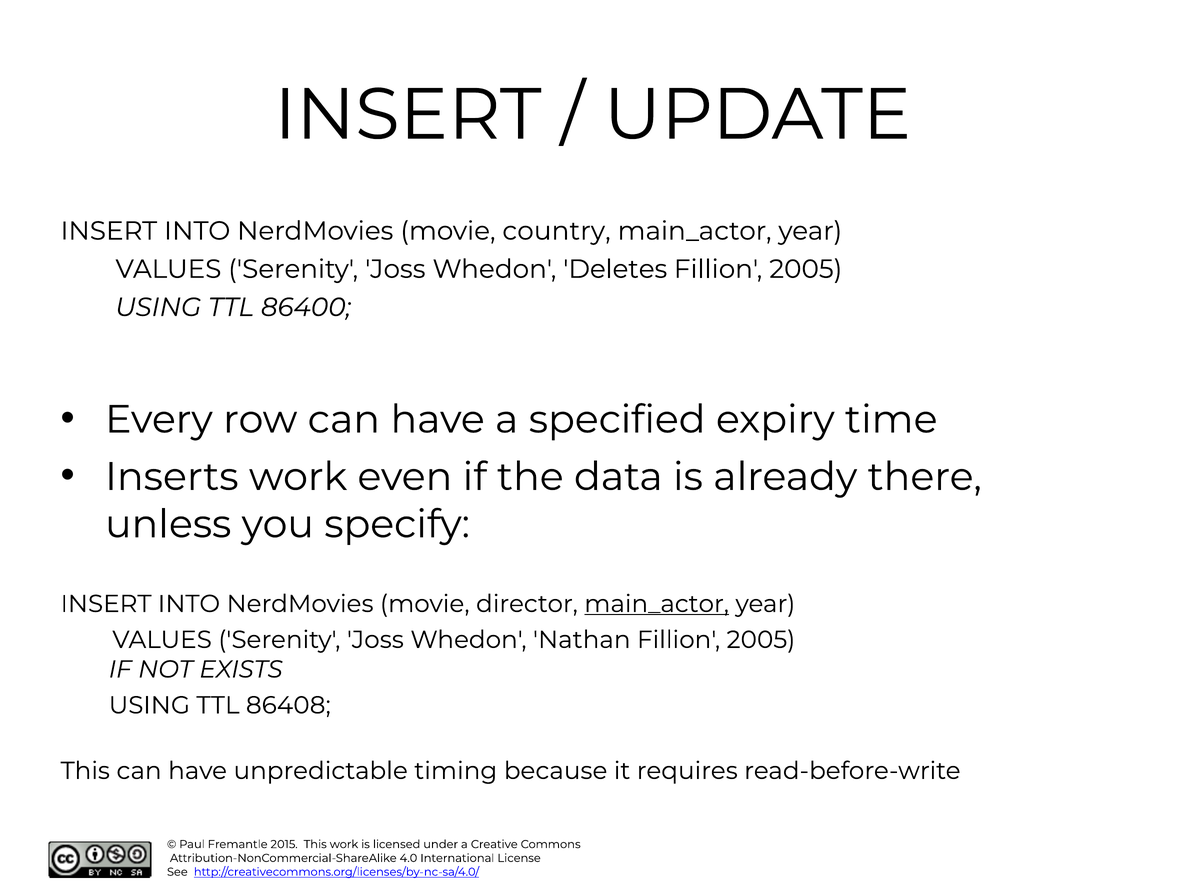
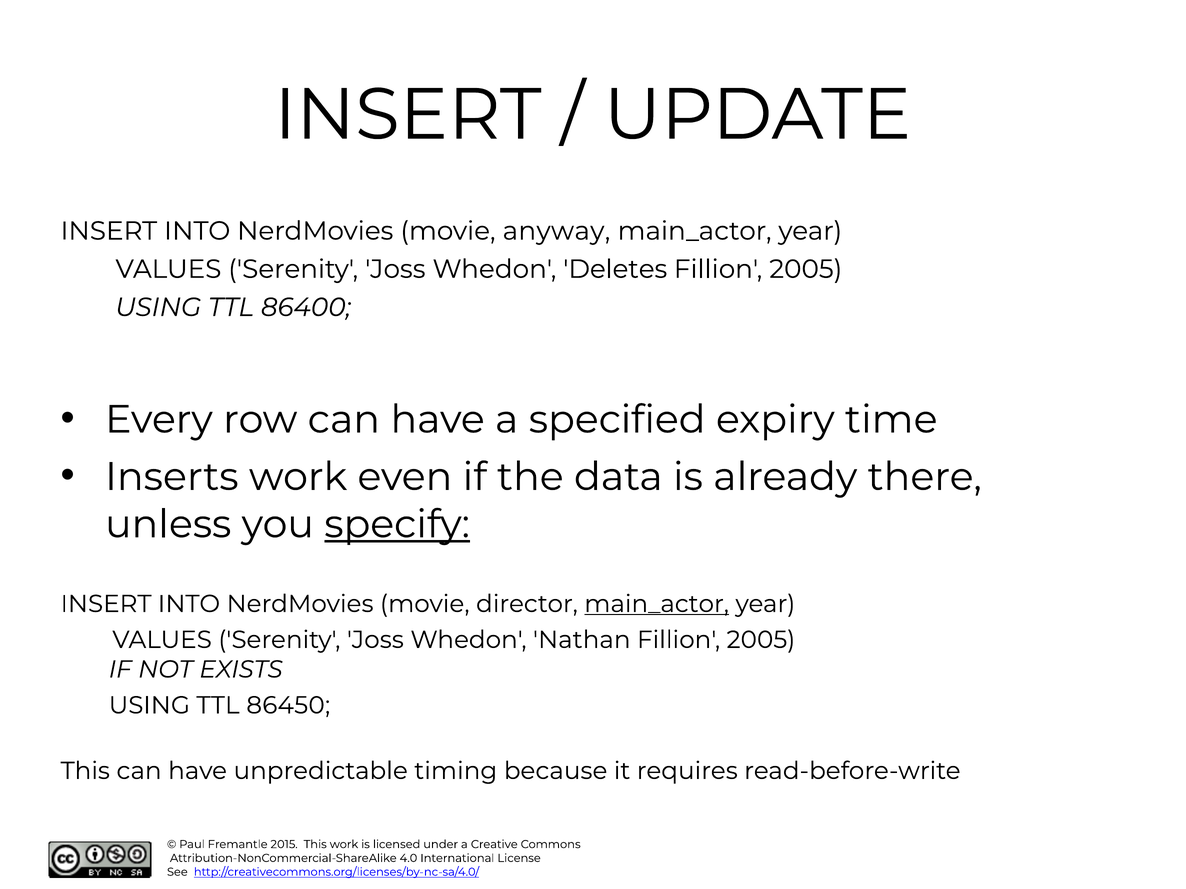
country: country -> anyway (556, 231)
specify underline: none -> present (397, 525)
86408: 86408 -> 86450 (288, 706)
